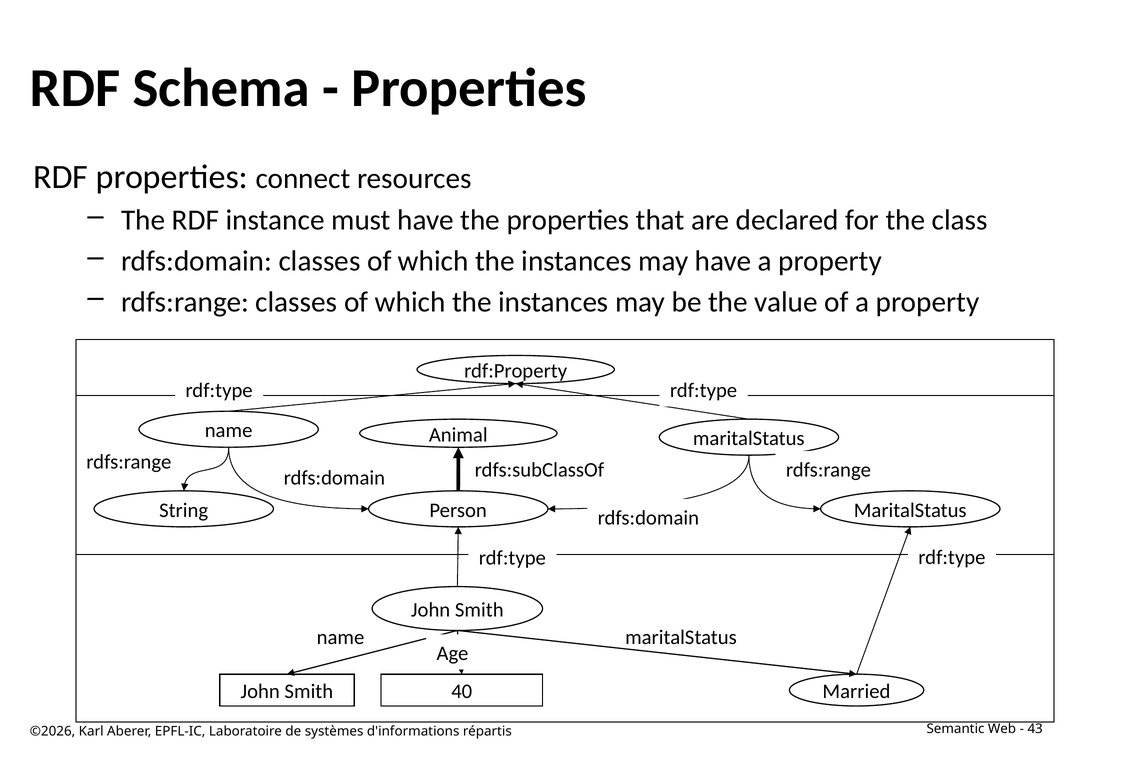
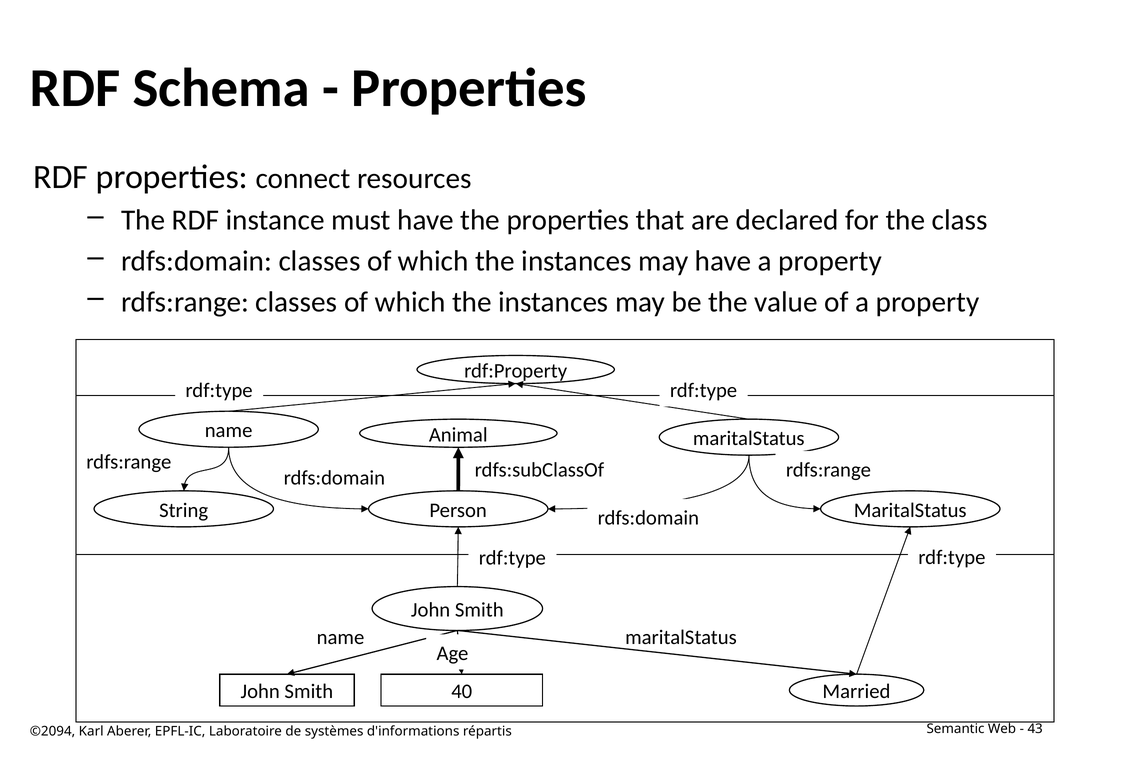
©2026: ©2026 -> ©2094 (53, 732)
